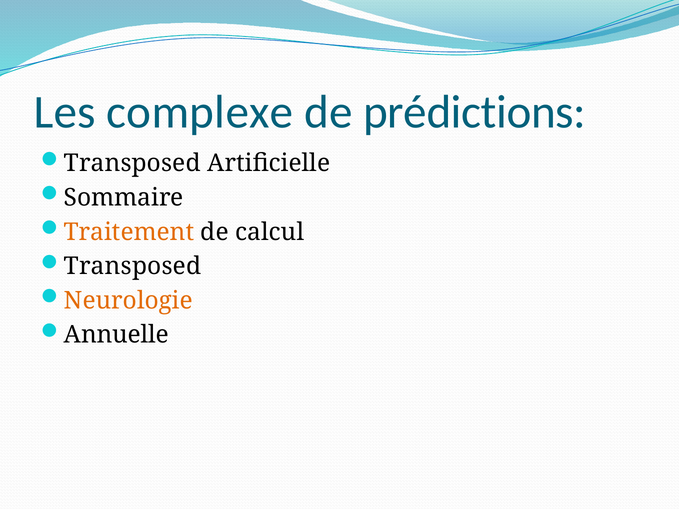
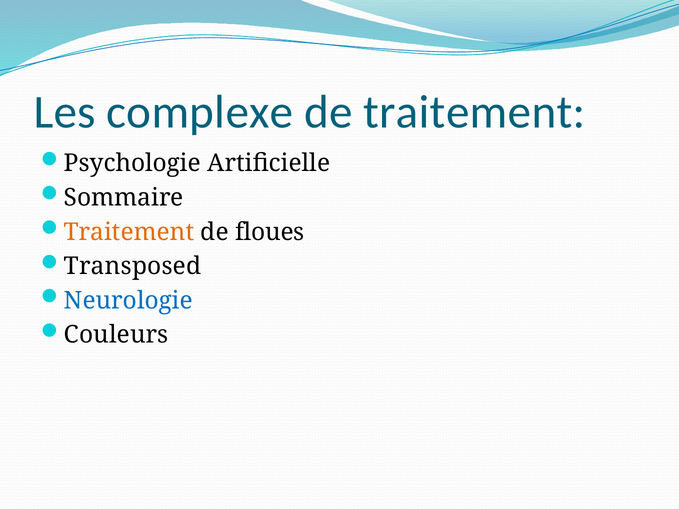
de prédictions: prédictions -> traitement (474, 112)
Transposed: Transposed -> Psychologie (132, 163)
calcul: calcul -> floues (270, 232)
Neurologie colour: orange -> blue (128, 301)
Annuelle: Annuelle -> Couleurs (116, 335)
